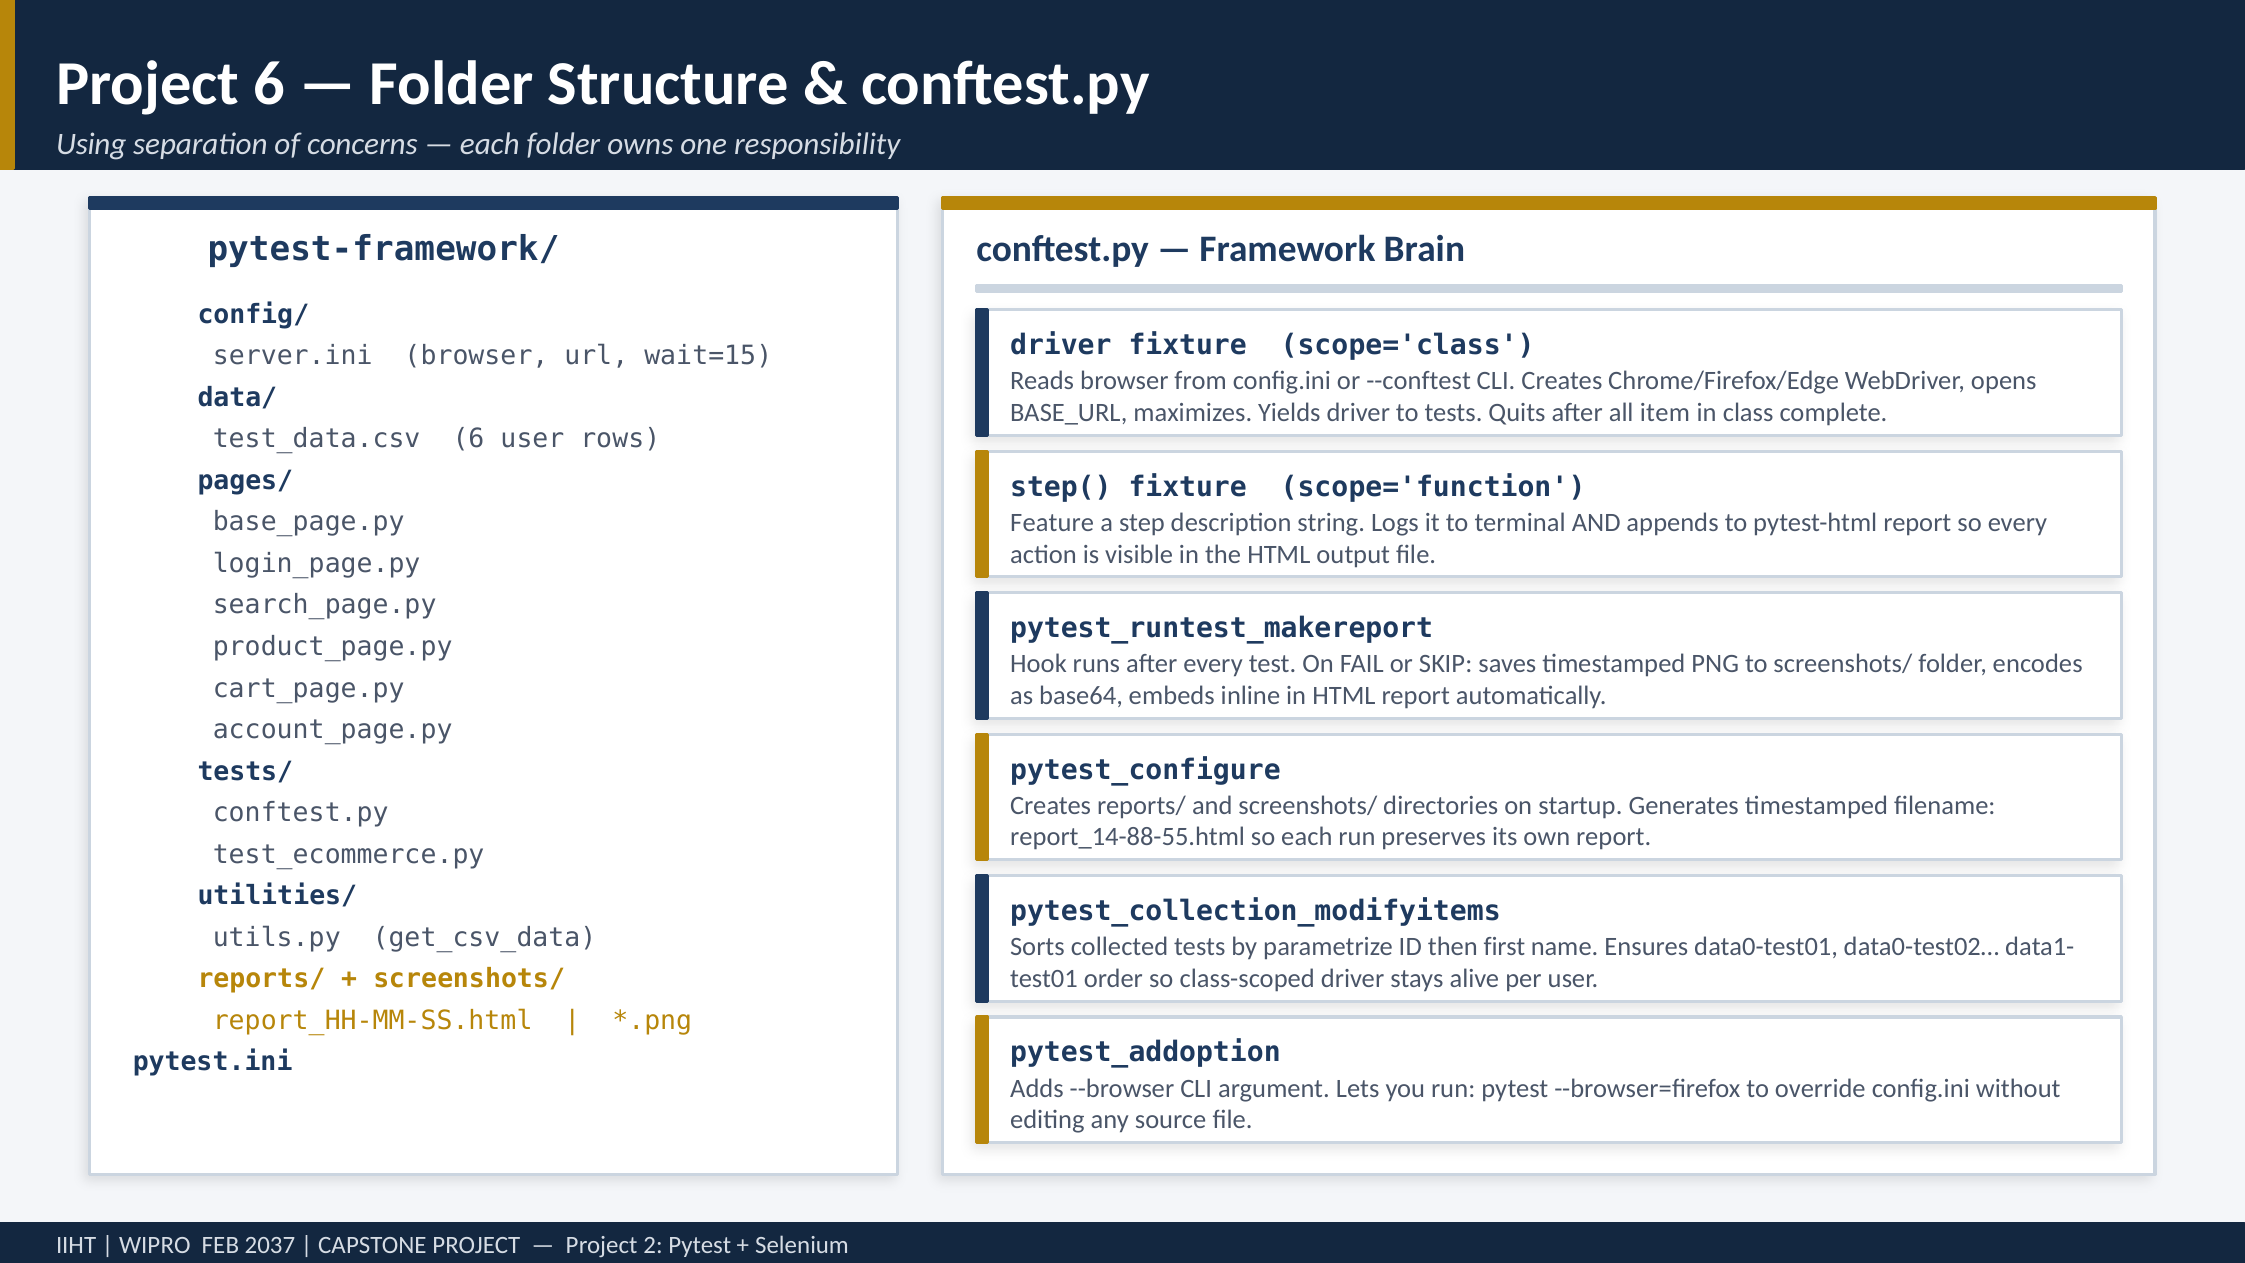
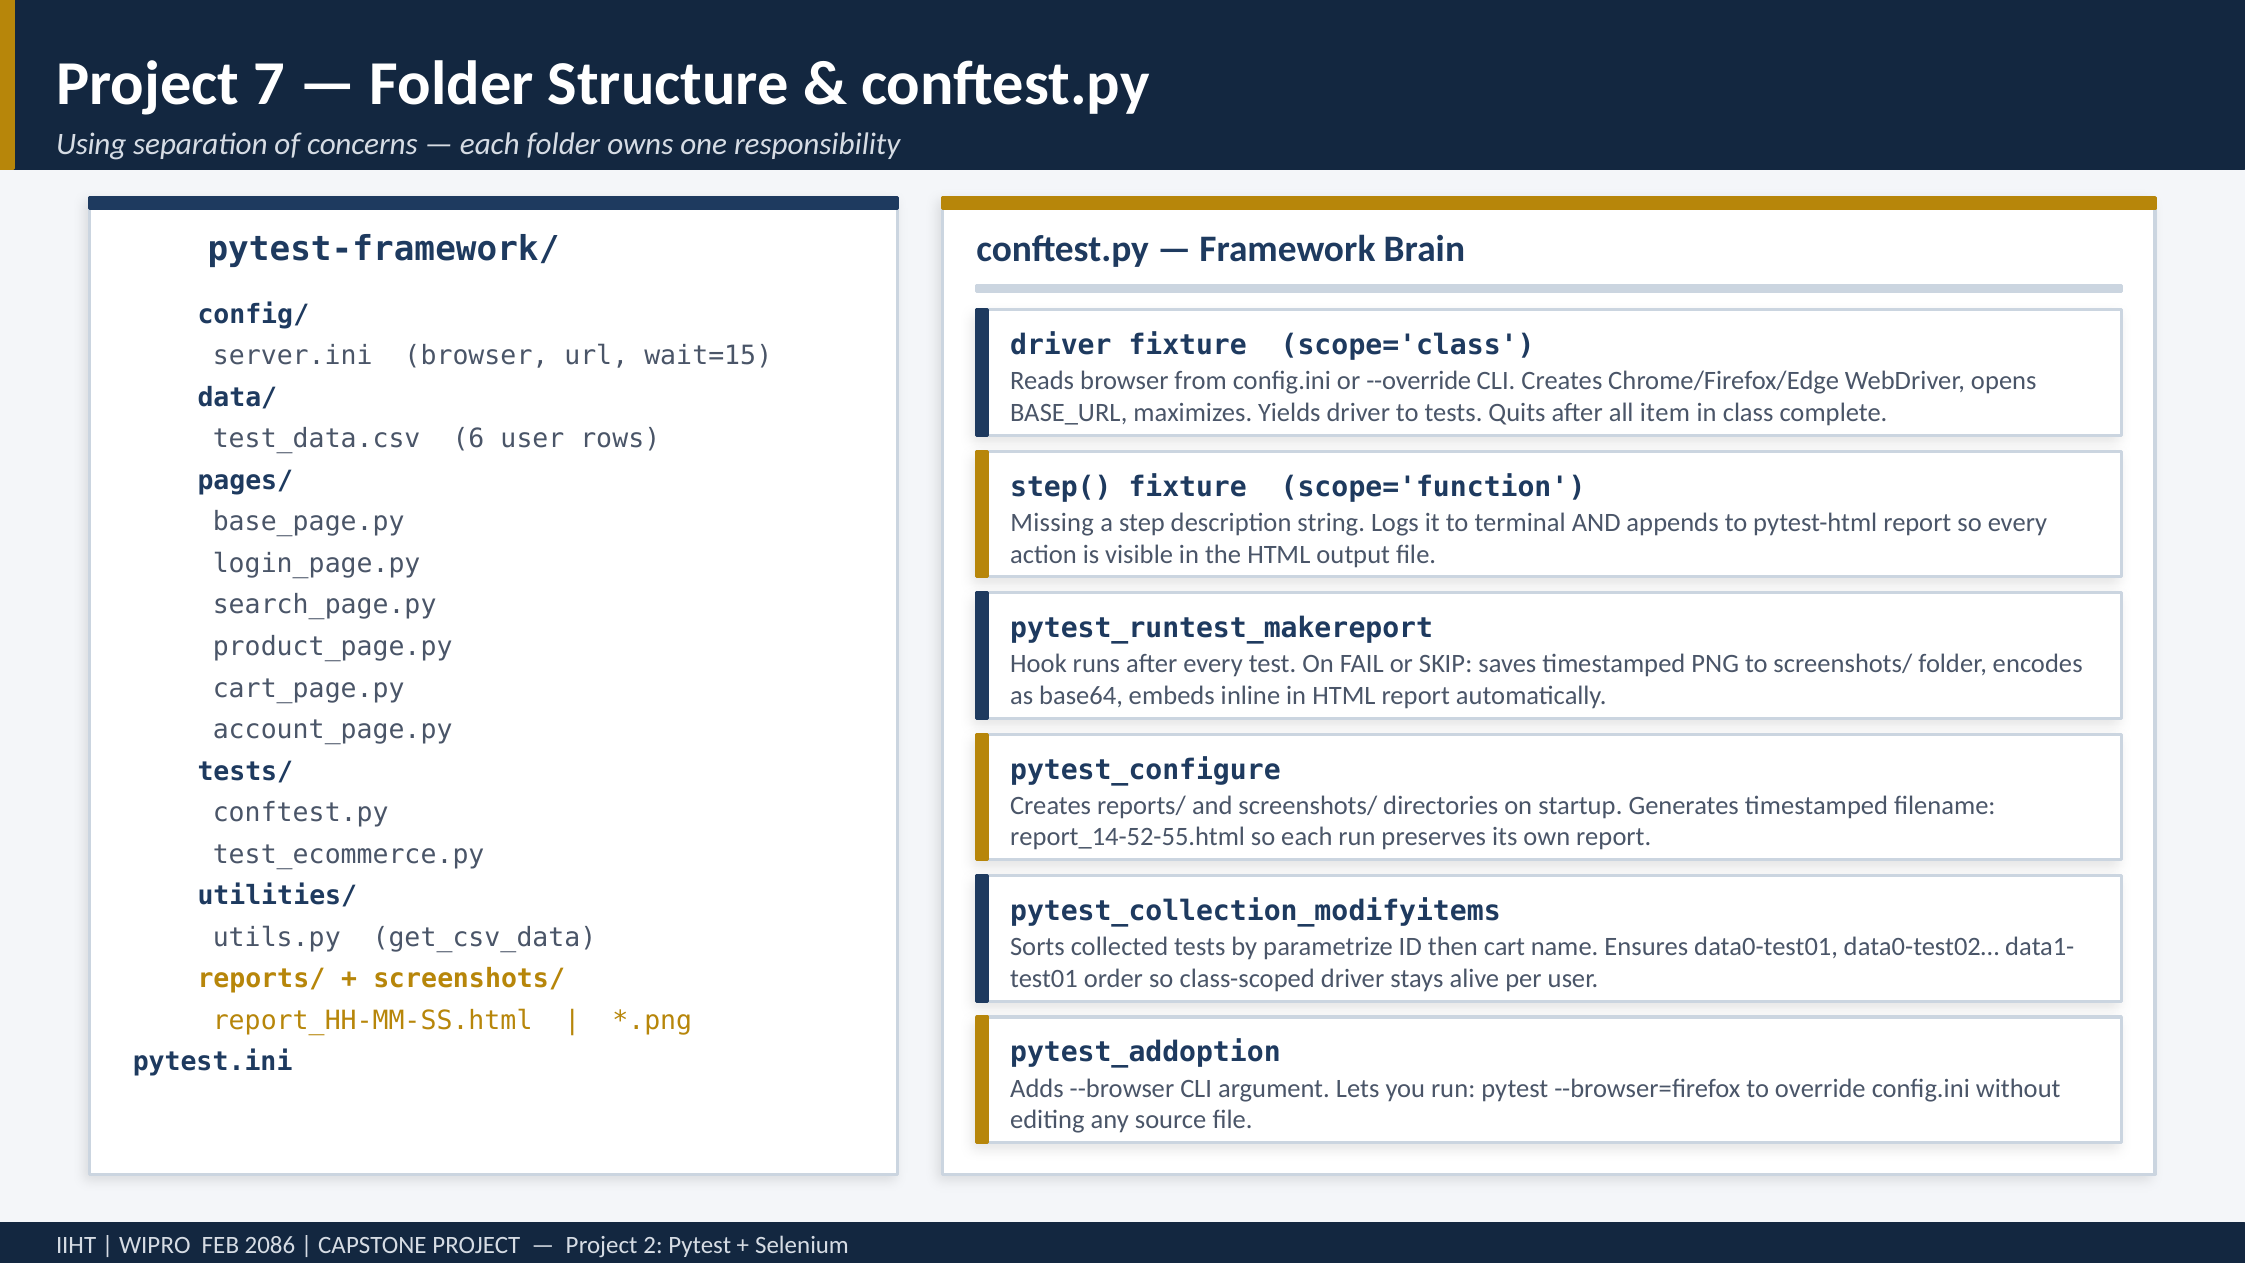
Project 6: 6 -> 7 (269, 84)
--conftest: --conftest -> --override (1419, 381)
Feature: Feature -> Missing (1052, 522)
report_14-88-55.html: report_14-88-55.html -> report_14-52-55.html (1128, 837)
first: first -> cart (1504, 947)
2037: 2037 -> 2086 (270, 1245)
